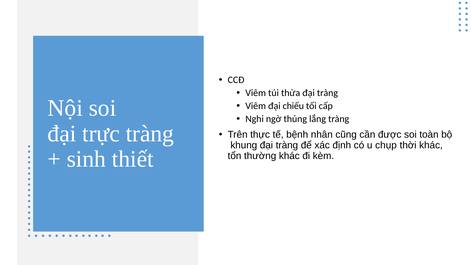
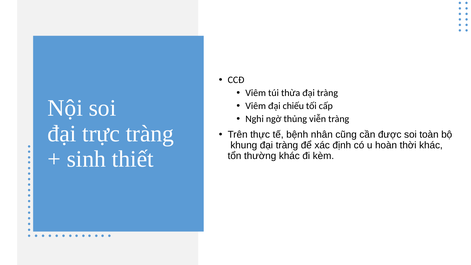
lắng: lắng -> viễn (318, 119)
chụp: chụp -> hoàn (386, 145)
